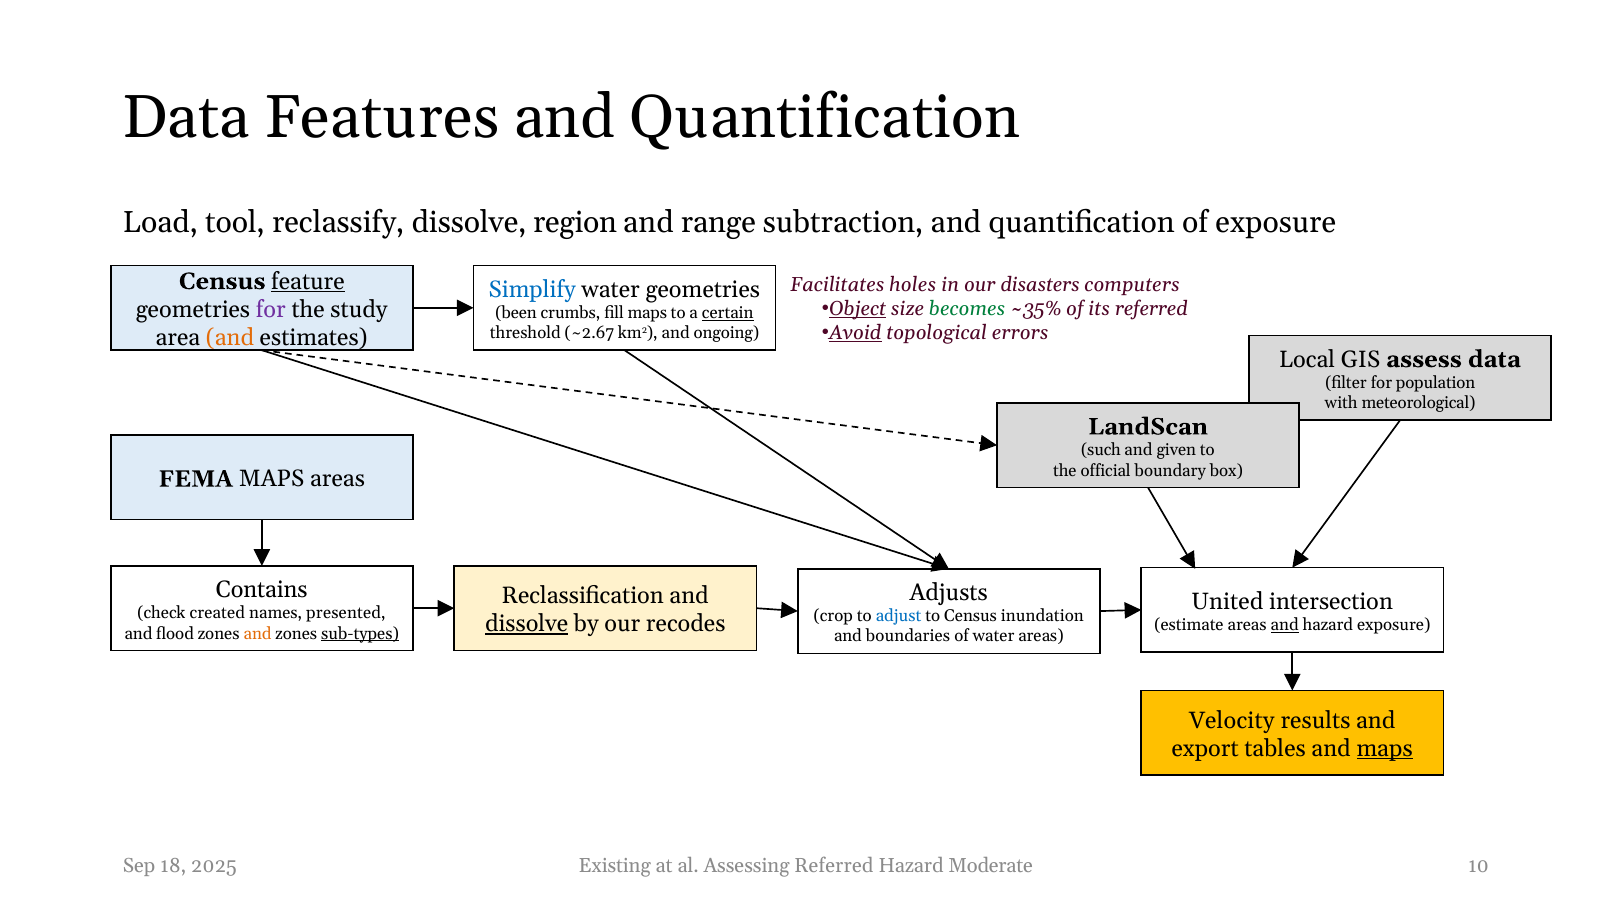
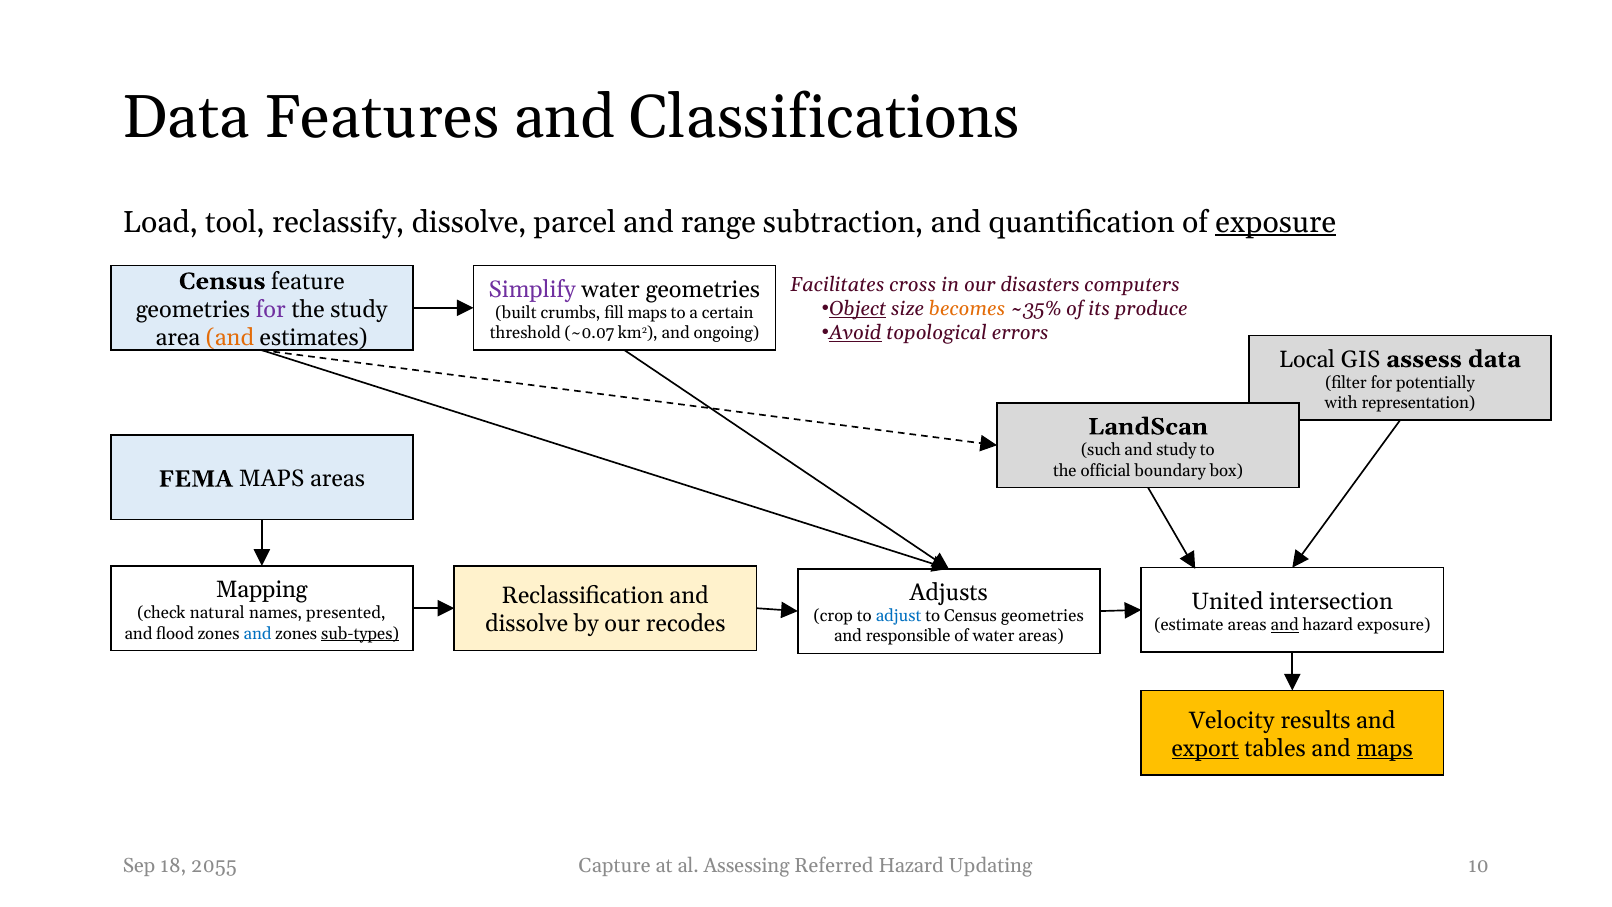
Quantification: Quantification -> Classifications (825, 118)
region: region -> parcel (575, 222)
exposure underline: none -> present (1276, 222)
feature underline: present -> none (308, 281)
holes: holes -> cross (913, 284)
Simplify colour: blue -> purple (532, 289)
becomes colour: green -> orange (967, 309)
its referred: referred -> produce (1151, 309)
been: been -> built (516, 313)
certain underline: present -> none (728, 313)
~2.67: ~2.67 -> ~0.07 (589, 333)
population: population -> potentially (1435, 383)
meteorological: meteorological -> representation (1418, 403)
and given: given -> study (1176, 450)
Contains: Contains -> Mapping (262, 589)
created: created -> natural (217, 613)
Census inundation: inundation -> geometries (1042, 616)
dissolve underline: present -> none (527, 624)
and colour: orange -> blue (258, 633)
boundaries: boundaries -> responsible (908, 636)
export underline: none -> present (1205, 748)
Existing: Existing -> Capture (615, 865)
Moderate: Moderate -> Updating (991, 865)
2025: 2025 -> 2055 (214, 866)
